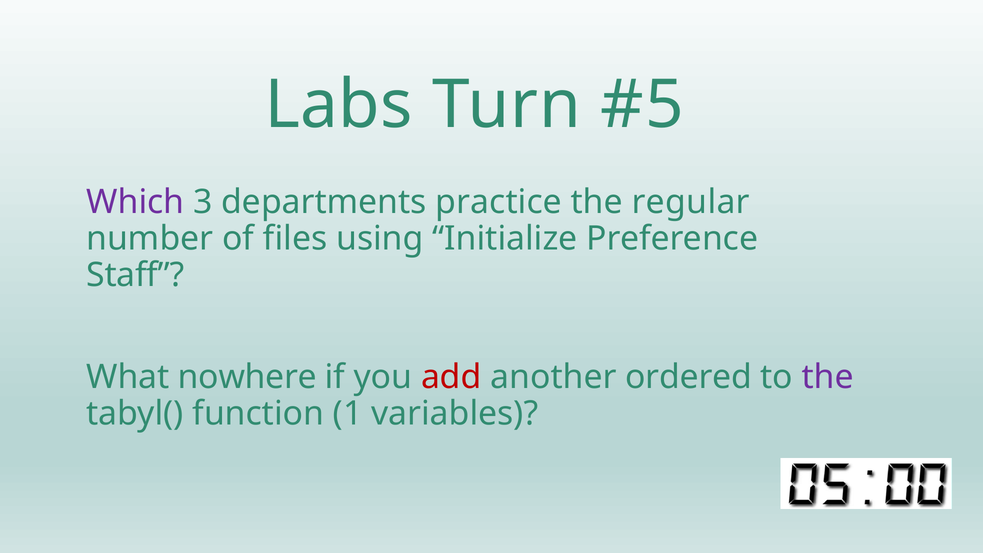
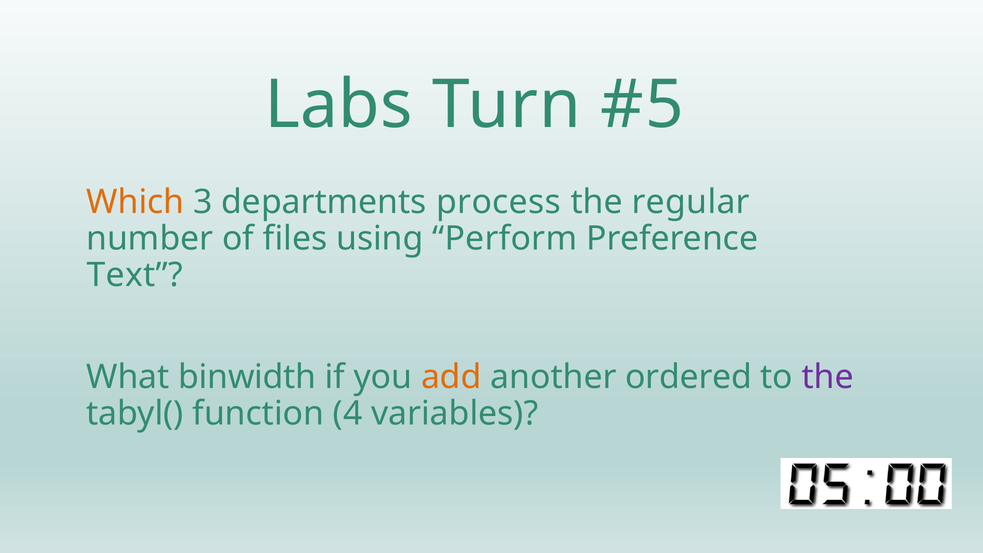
Which colour: purple -> orange (135, 202)
practice: practice -> process (499, 202)
Initialize: Initialize -> Perform (505, 239)
Staff: Staff -> Text (135, 275)
nowhere: nowhere -> binwidth (247, 377)
add colour: red -> orange (451, 377)
1: 1 -> 4 (348, 413)
